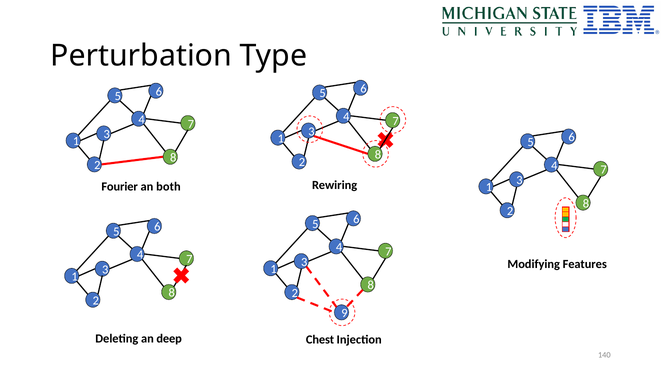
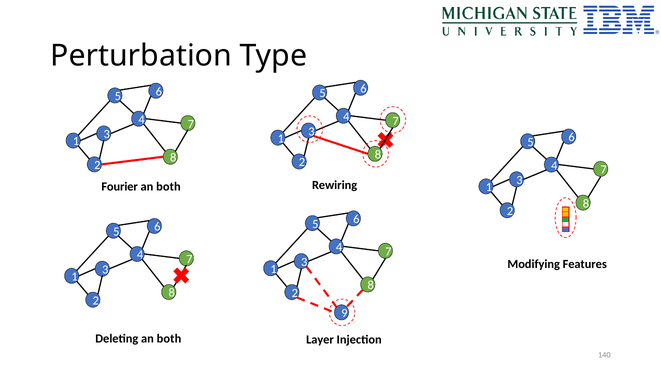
Deleting an deep: deep -> both (169, 339)
Chest: Chest -> Layer (320, 339)
